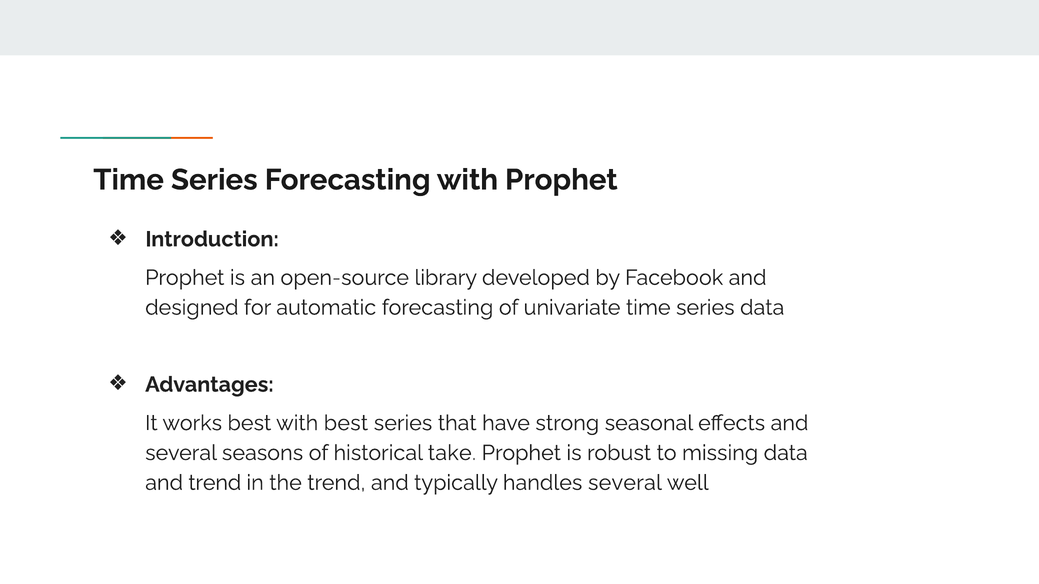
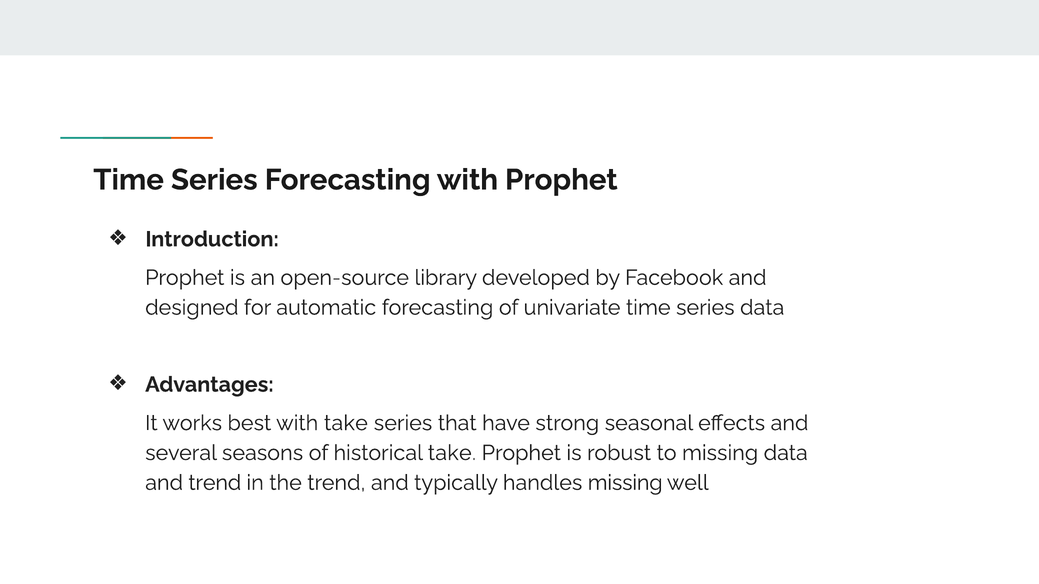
with best: best -> take (346, 423)
handles several: several -> missing (625, 483)
